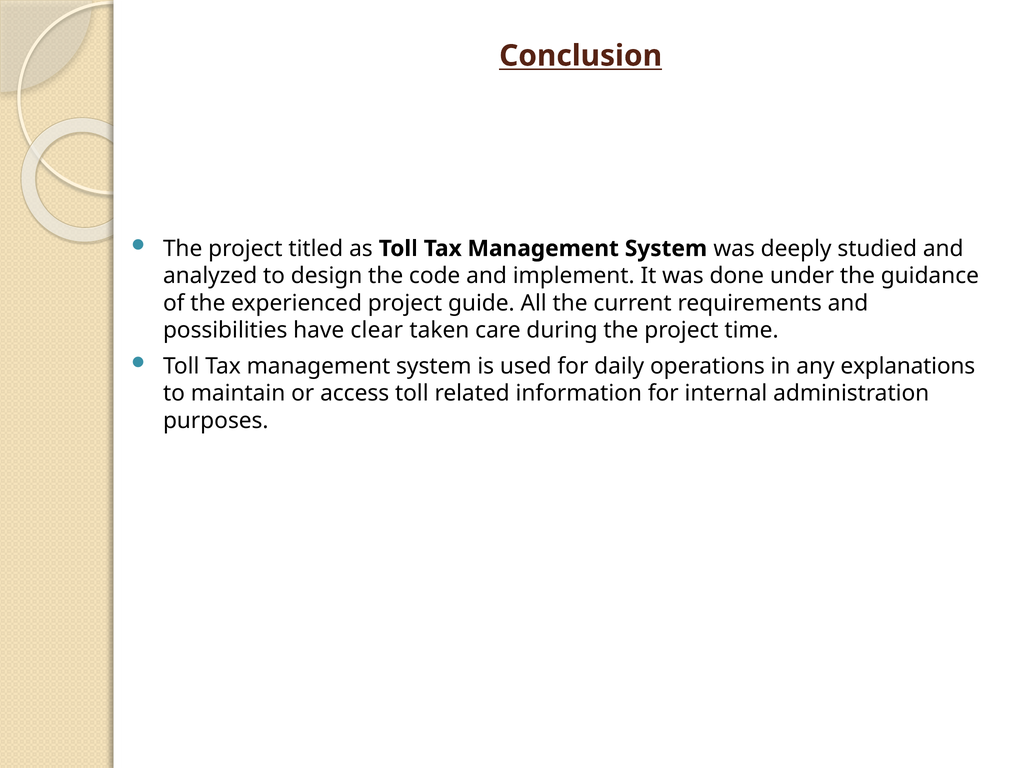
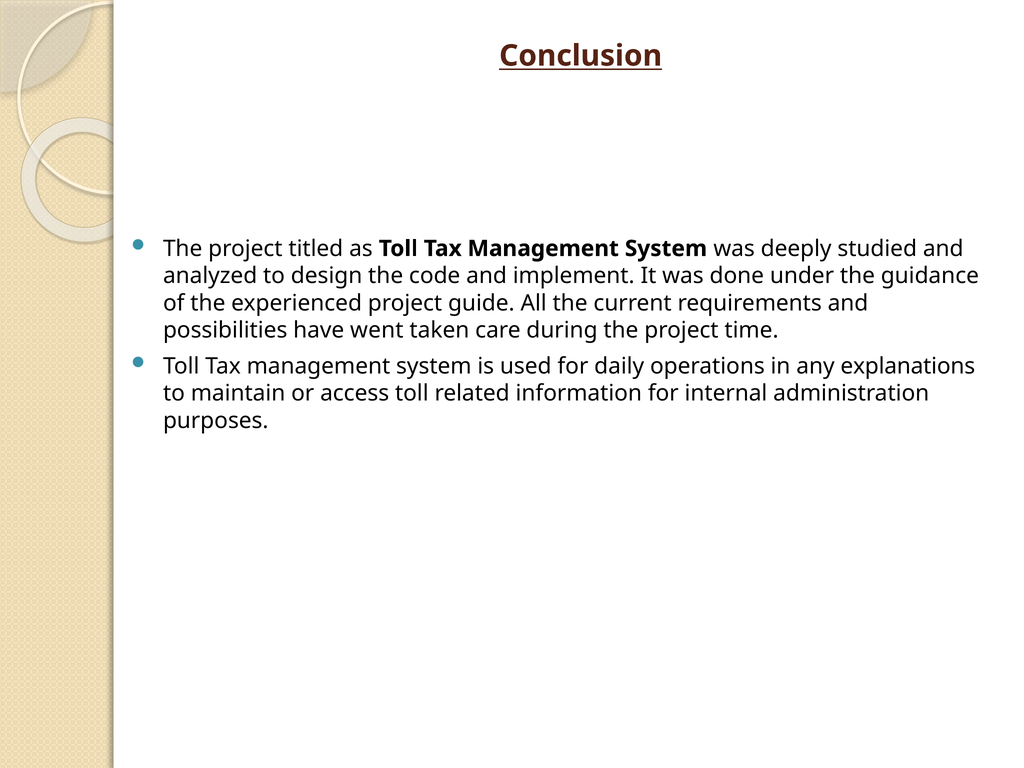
clear: clear -> went (377, 330)
